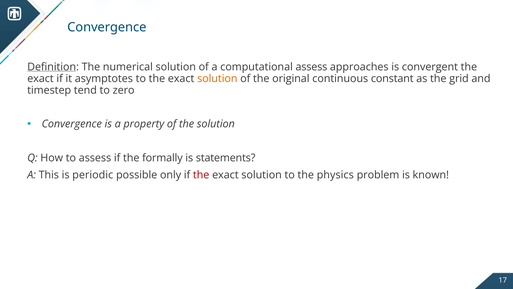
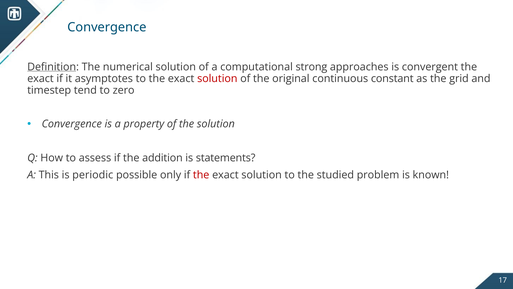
computational assess: assess -> strong (311, 67)
solution colour: orange -> red (217, 79)
formally: formally -> addition (162, 158)
physics: physics -> studied (335, 175)
